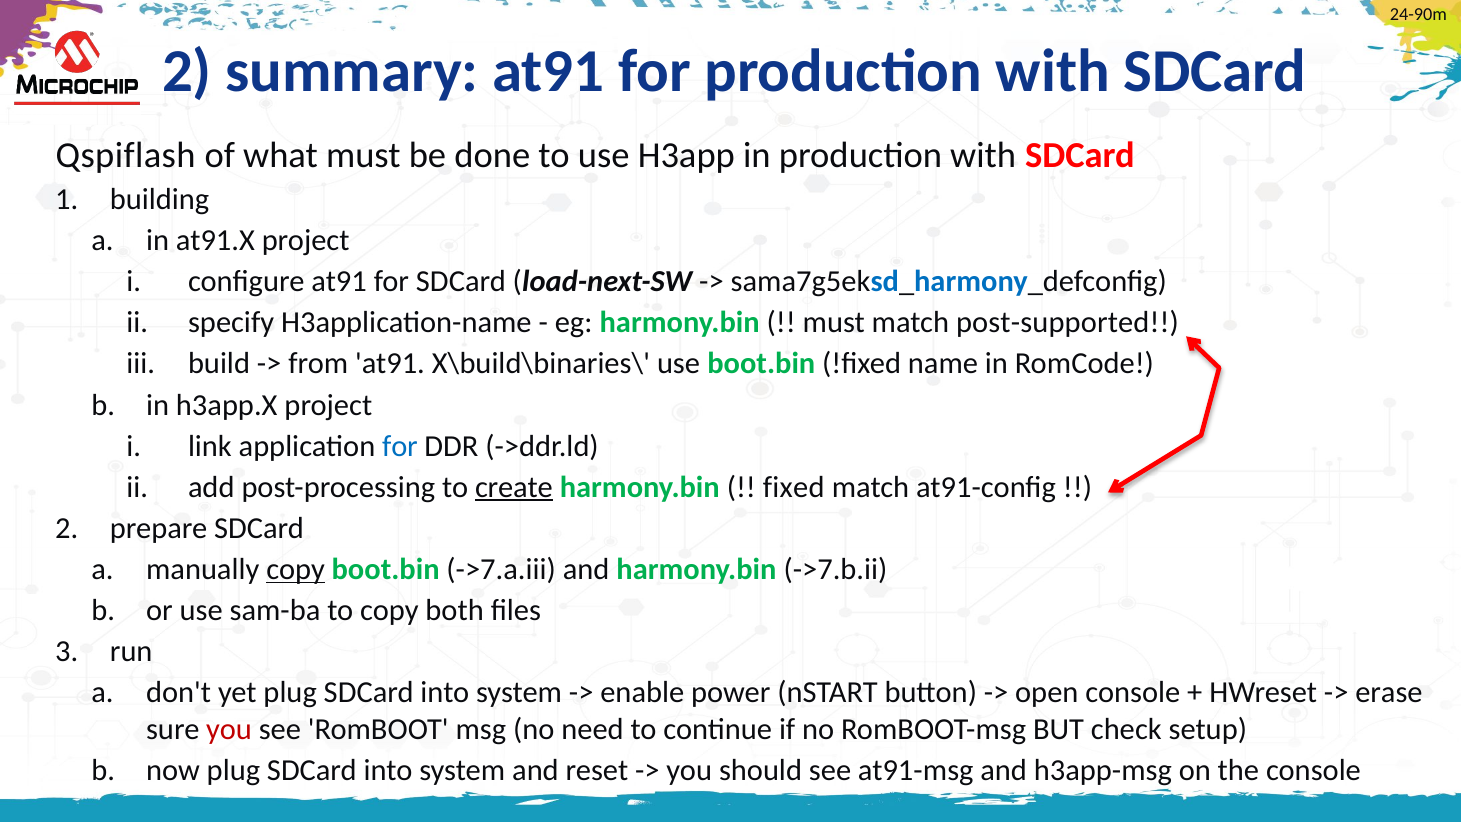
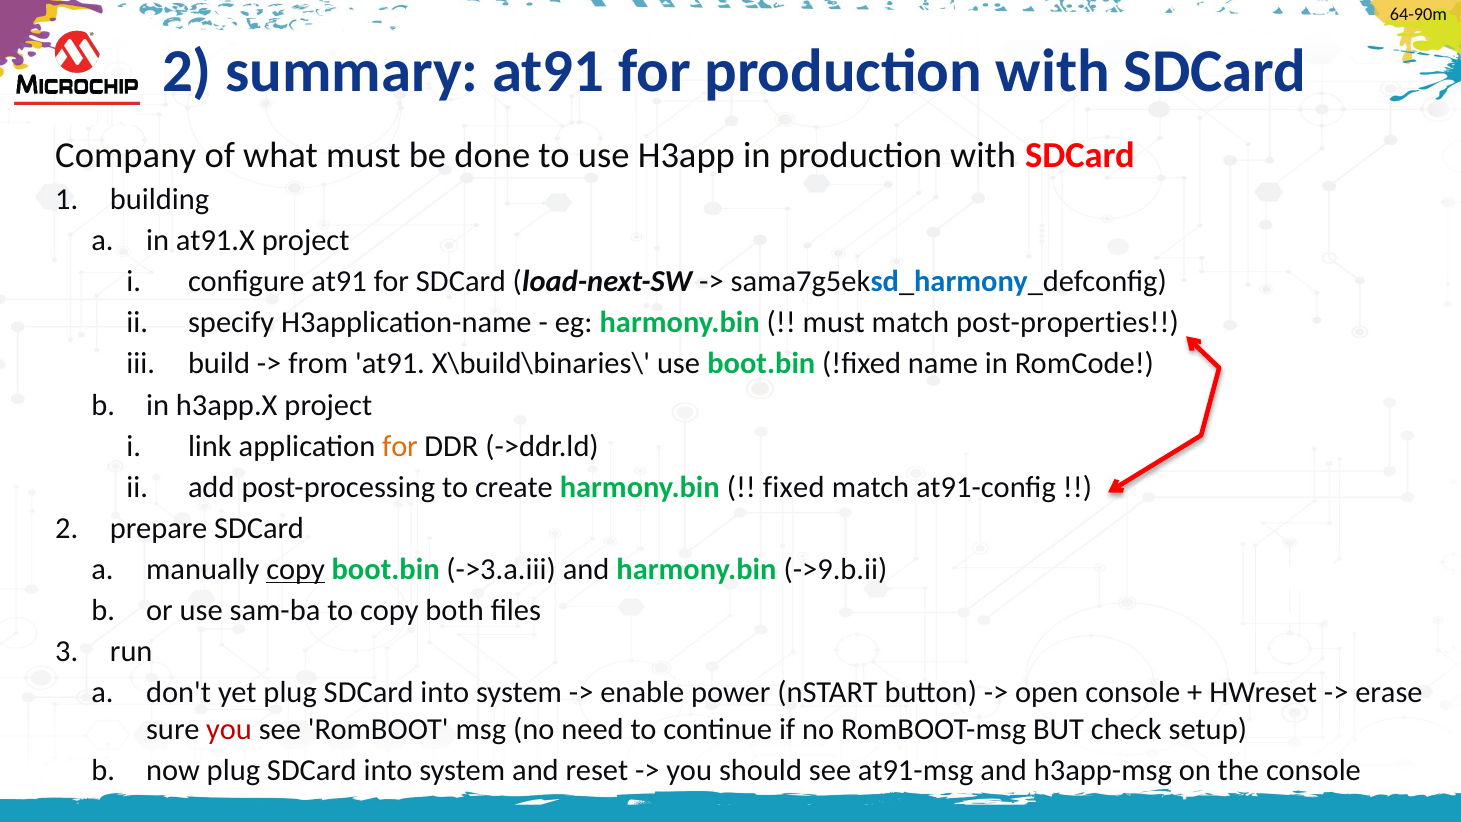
24-90m: 24-90m -> 64-90m (1418, 15)
Qspiflash: Qspiflash -> Company (126, 155)
post-supported: post-supported -> post-properties (1068, 323)
for colour: blue -> orange (400, 446)
create underline: present -> none (514, 487)
->7.a.iii: ->7.a.iii -> ->3.a.iii (501, 569)
->7.b.ii: ->7.b.ii -> ->9.b.ii (835, 569)
